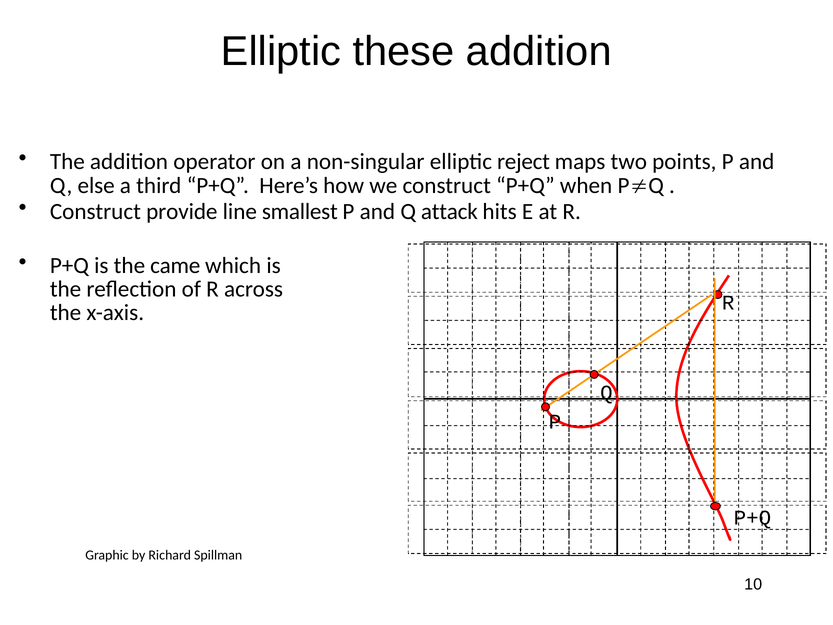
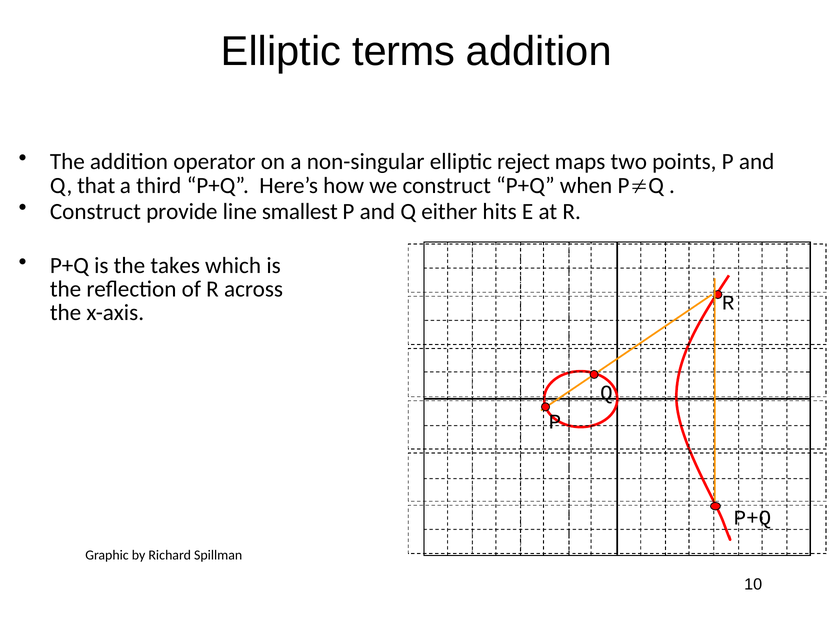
these: these -> terms (404, 51)
else: else -> that (96, 185)
attack: attack -> either (449, 211)
came: came -> takes (175, 265)
